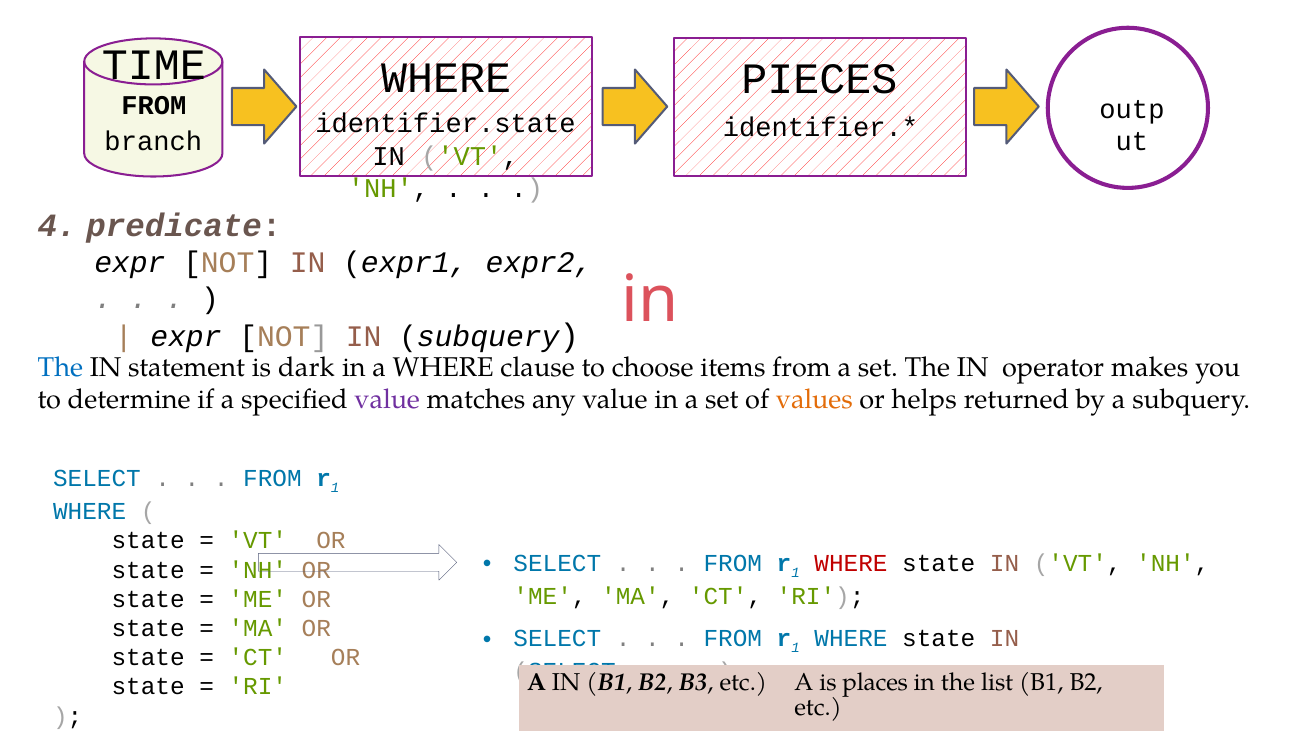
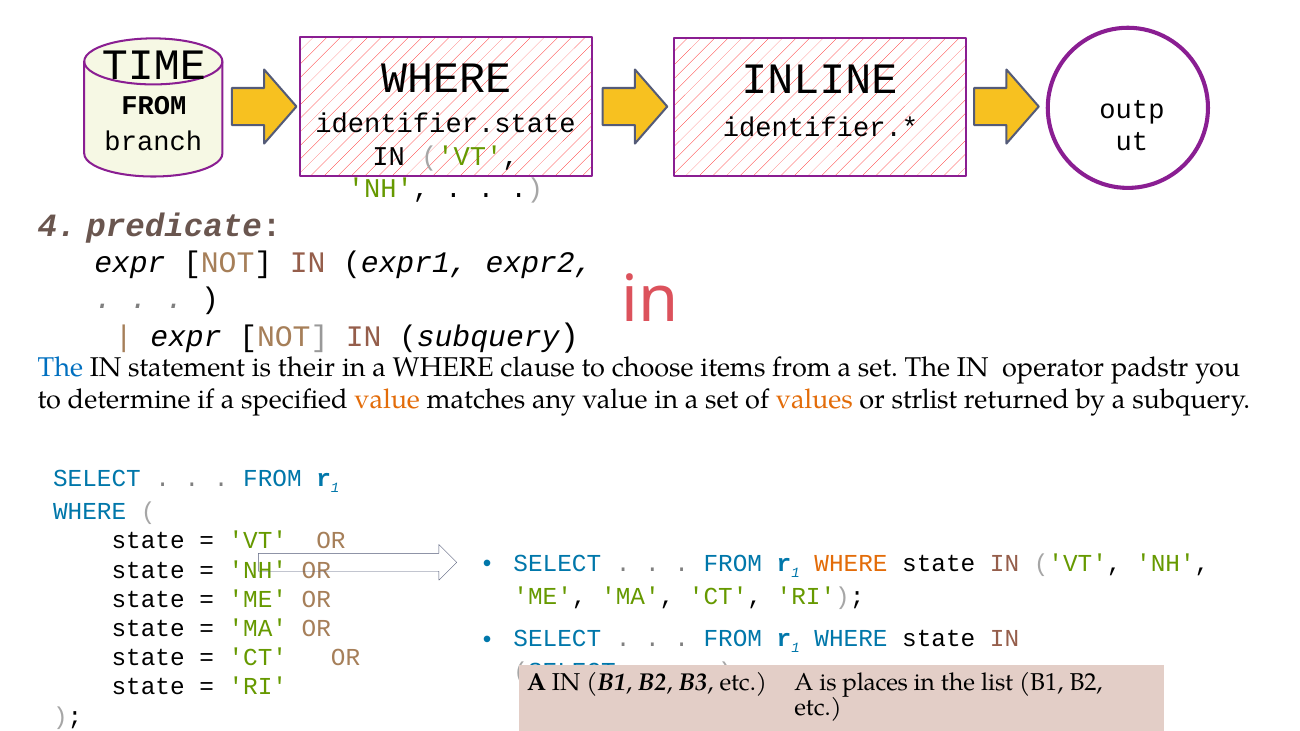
PIECES: PIECES -> INLINE (819, 79)
dark: dark -> their (306, 367)
makes: makes -> padstr (1150, 367)
value colour: purple -> orange (387, 400)
helps: helps -> strlist (924, 400)
WHERE colour: red -> orange (851, 563)
